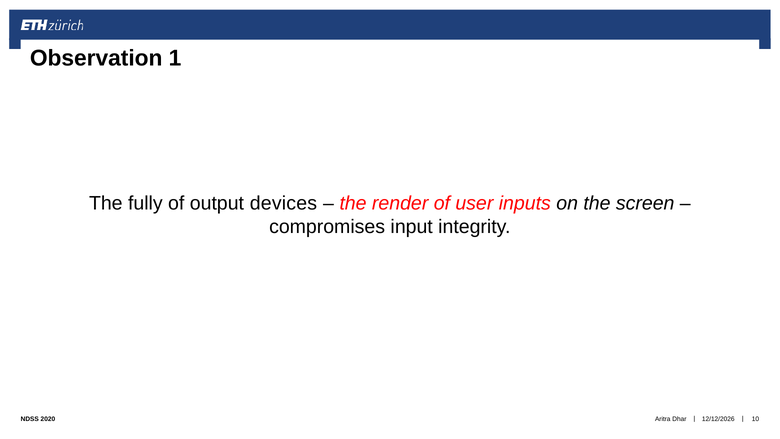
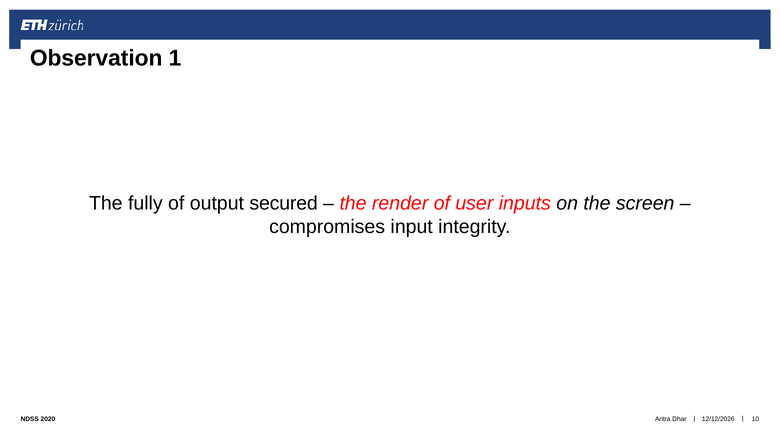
devices: devices -> secured (284, 203)
